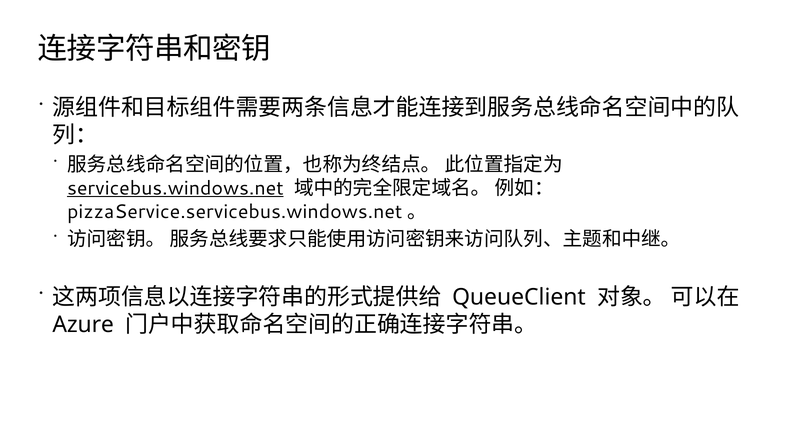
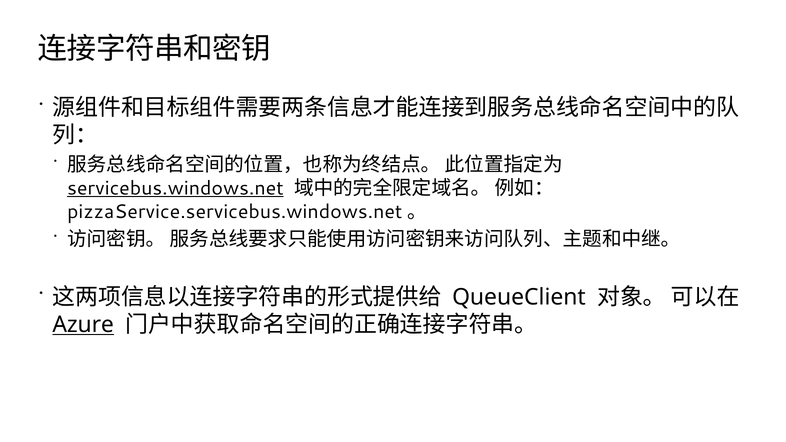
Azure underline: none -> present (83, 325)
